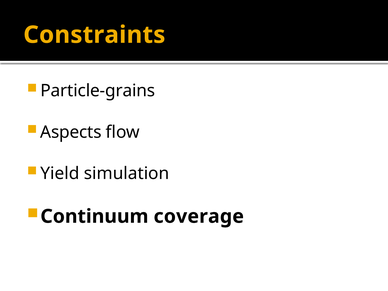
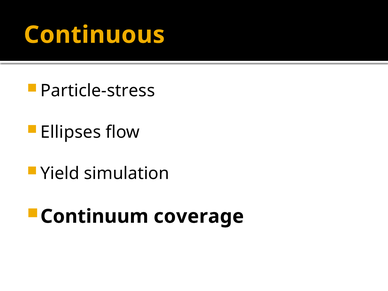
Constraints: Constraints -> Continuous (94, 35)
Particle-grains: Particle-grains -> Particle-stress (98, 91)
Aspects: Aspects -> Ellipses (71, 132)
